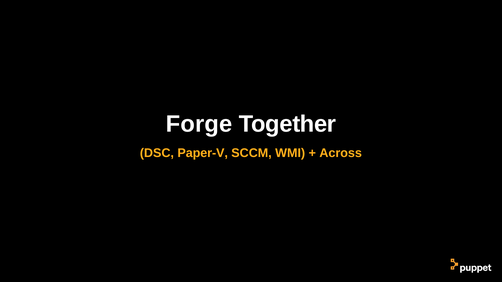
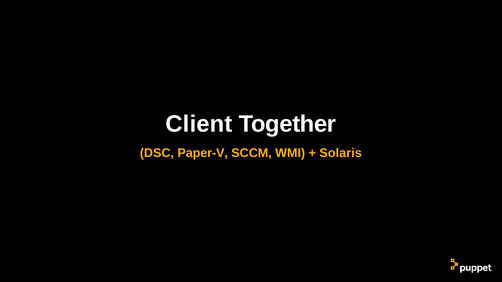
Forge: Forge -> Client (199, 124)
Across: Across -> Solaris (341, 153)
